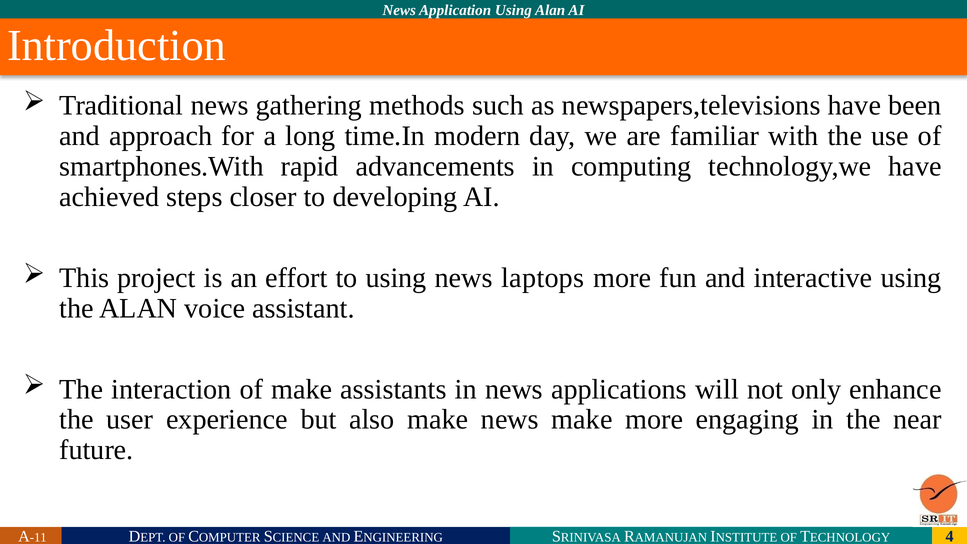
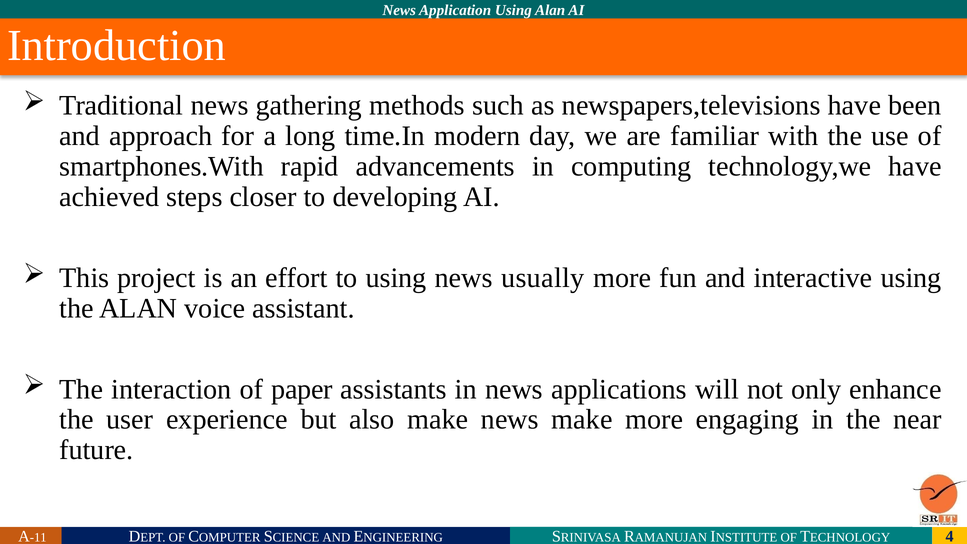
laptops: laptops -> usually (543, 278)
of make: make -> paper (302, 389)
